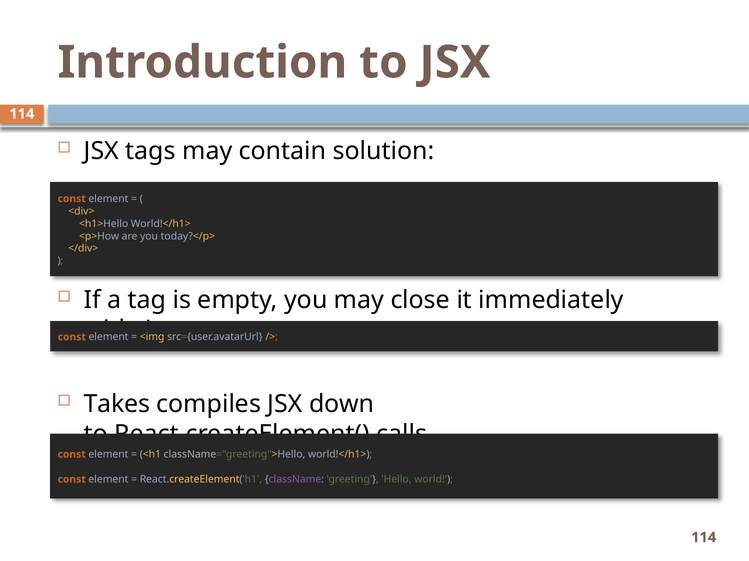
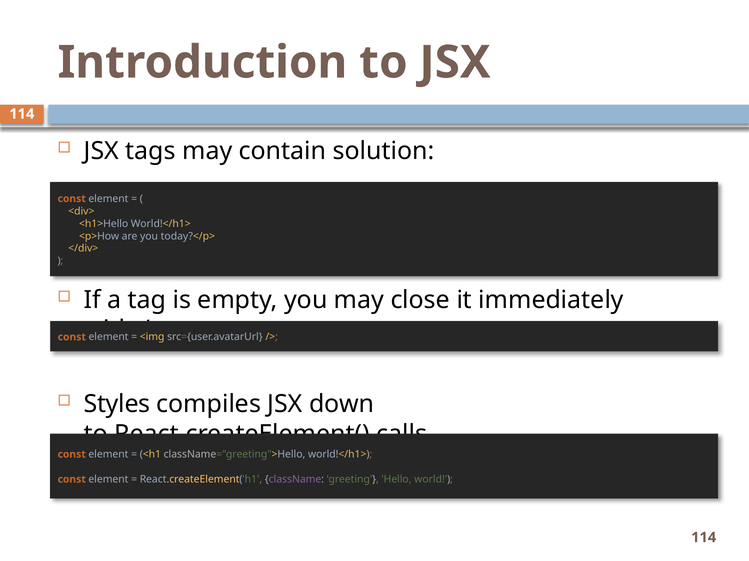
Takes: Takes -> Styles (117, 405)
